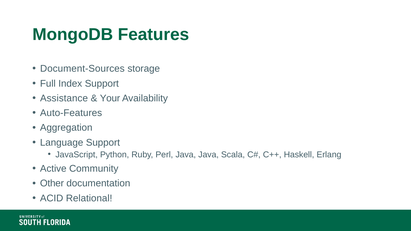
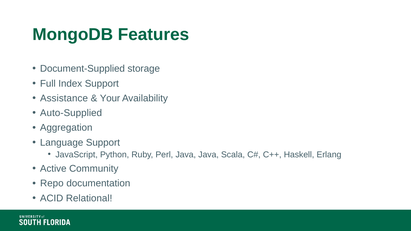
Document-Sources: Document-Sources -> Document-Supplied (82, 69)
Auto-Features: Auto-Features -> Auto-Supplied (71, 113)
Other: Other -> Repo (52, 184)
